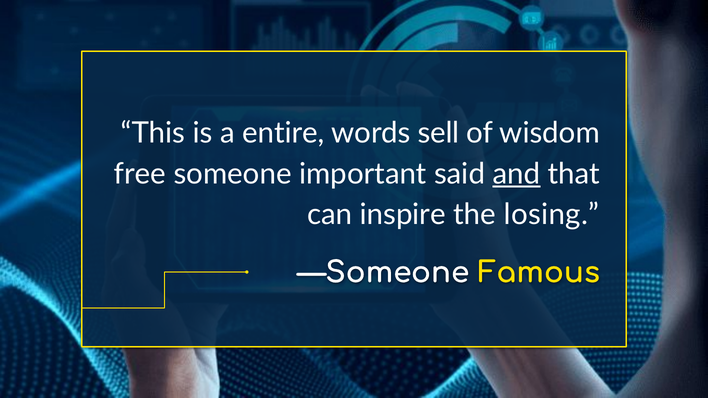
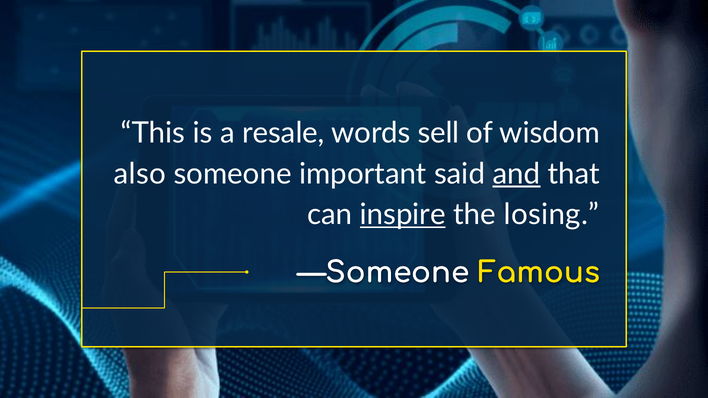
entire: entire -> resale (283, 133)
free: free -> also (140, 174)
inspire underline: none -> present (403, 215)
